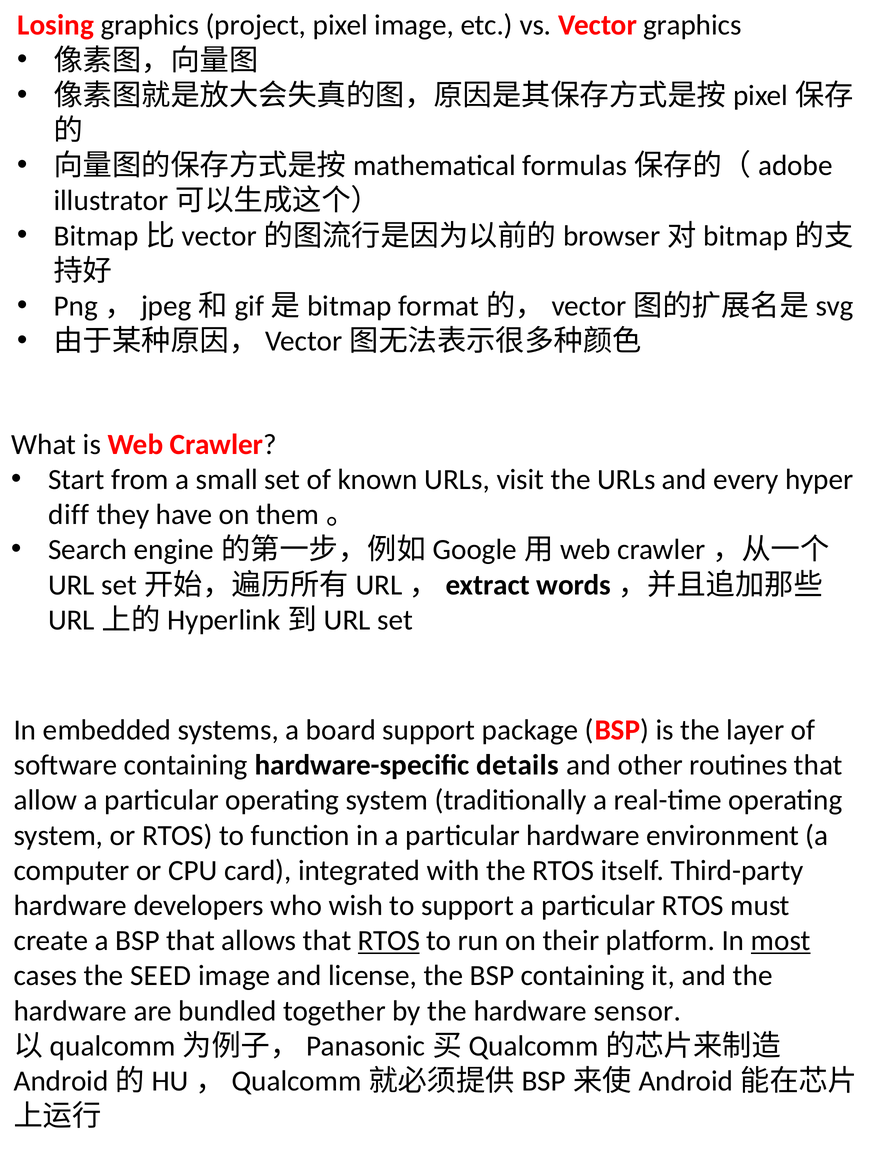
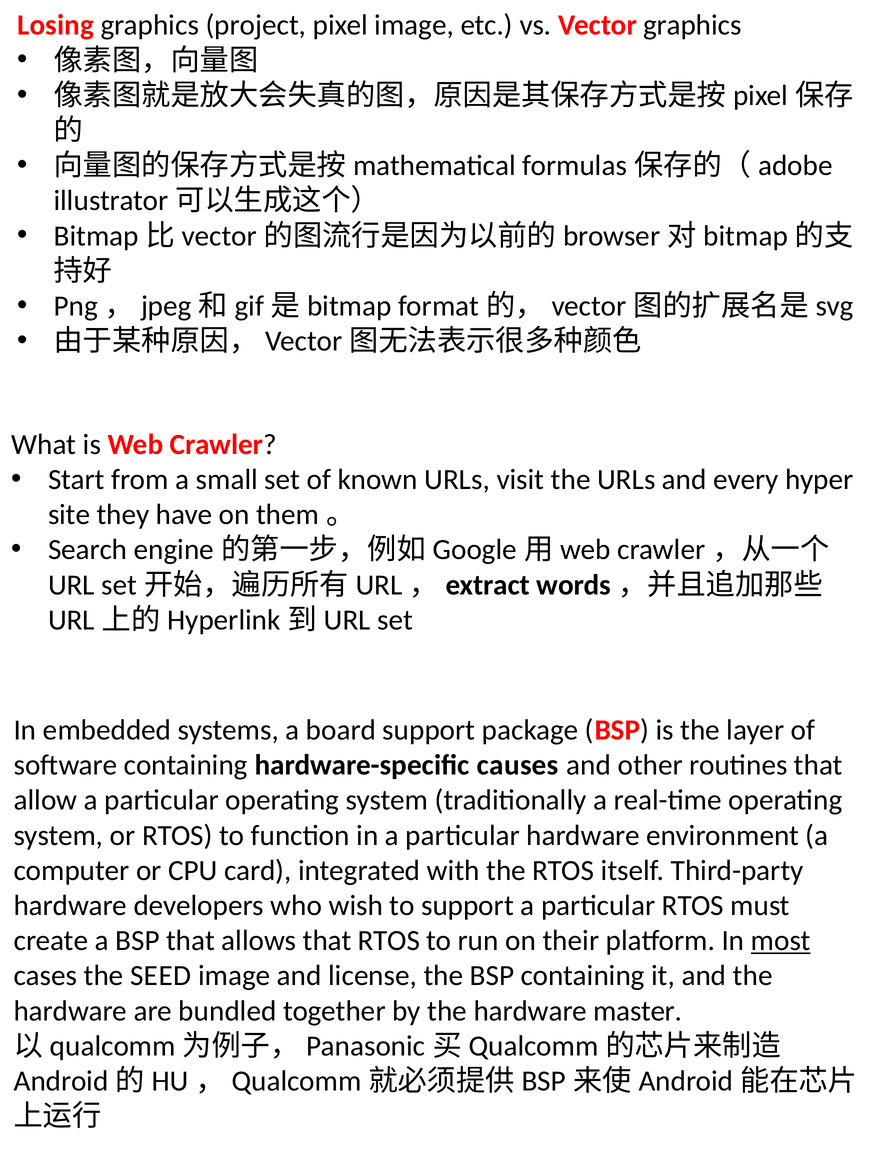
diff: diff -> site (69, 514)
details: details -> causes (518, 765)
RTOS underline: present -> none (389, 940)
sensor: sensor -> master (638, 1010)
